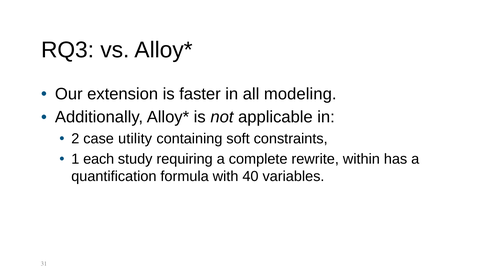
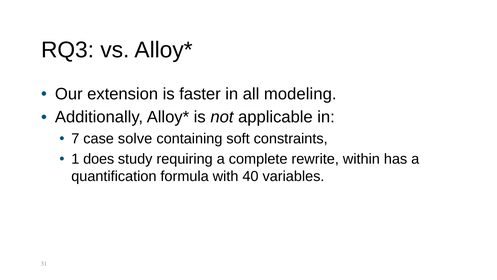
2: 2 -> 7 (75, 138)
utility: utility -> solve (135, 138)
each: each -> does (99, 159)
